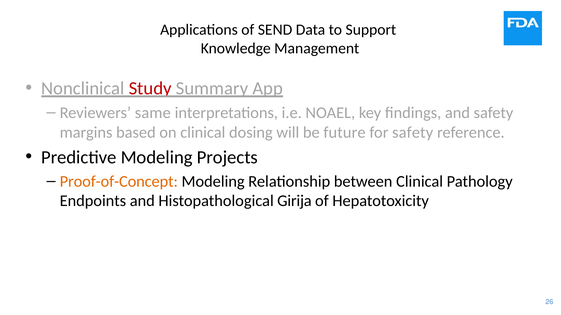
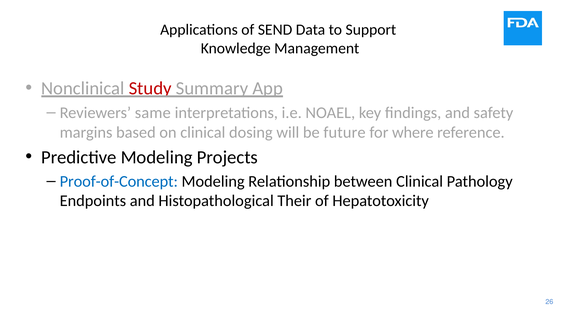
for safety: safety -> where (413, 133)
Proof-of-Concept colour: orange -> blue (119, 182)
Girija: Girija -> Their (294, 201)
